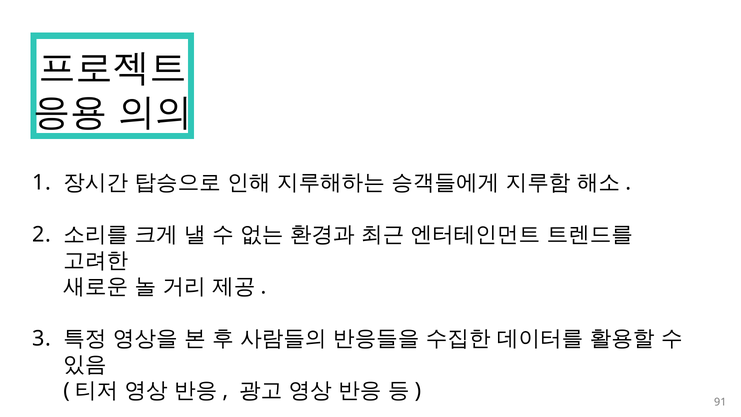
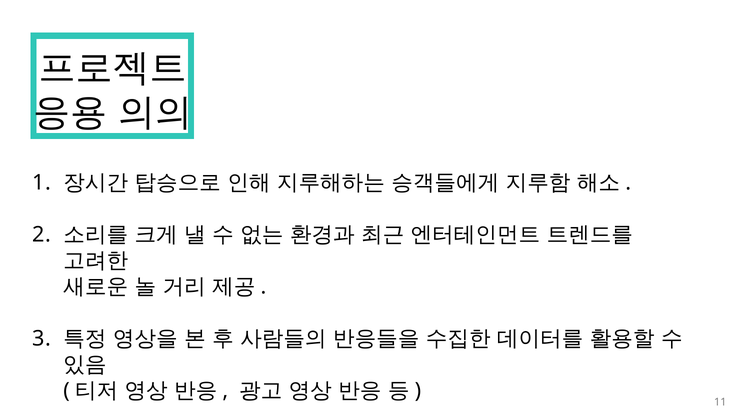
91: 91 -> 11 (720, 402)
